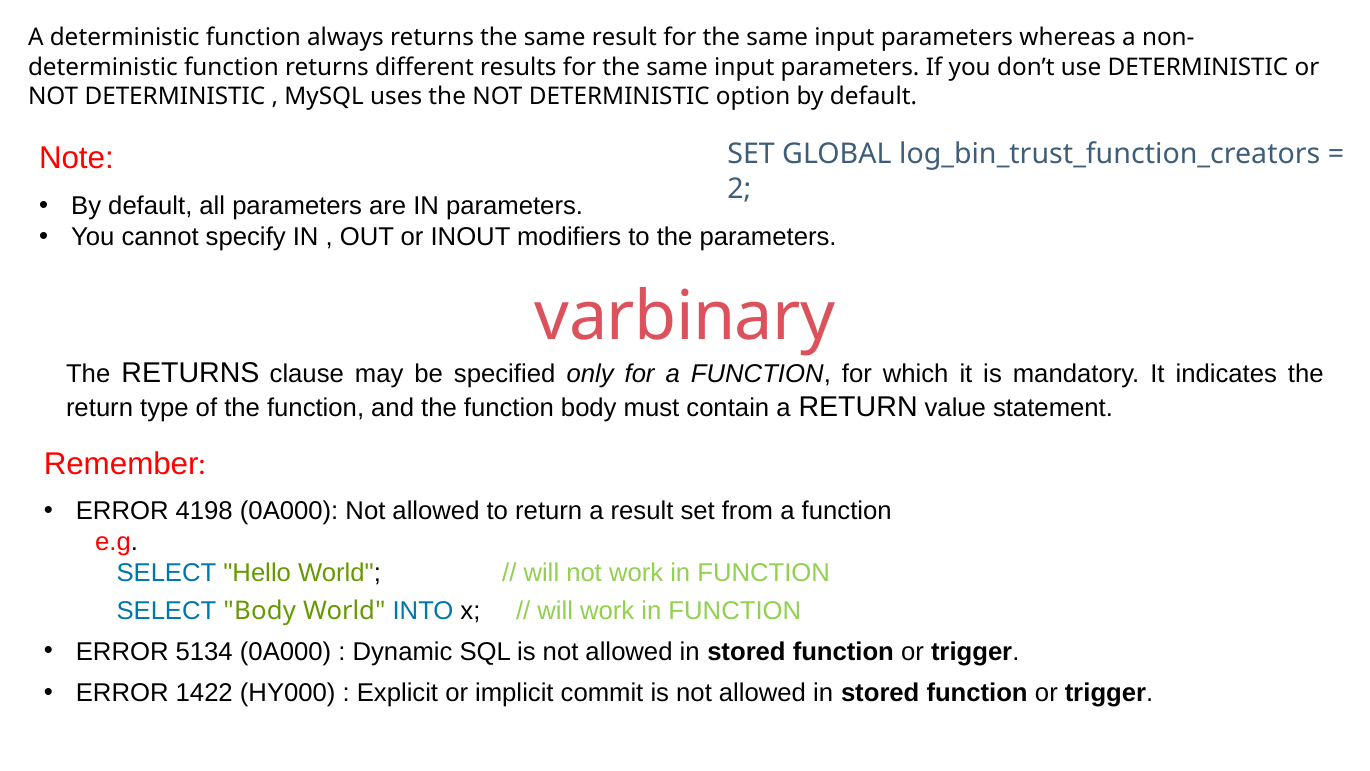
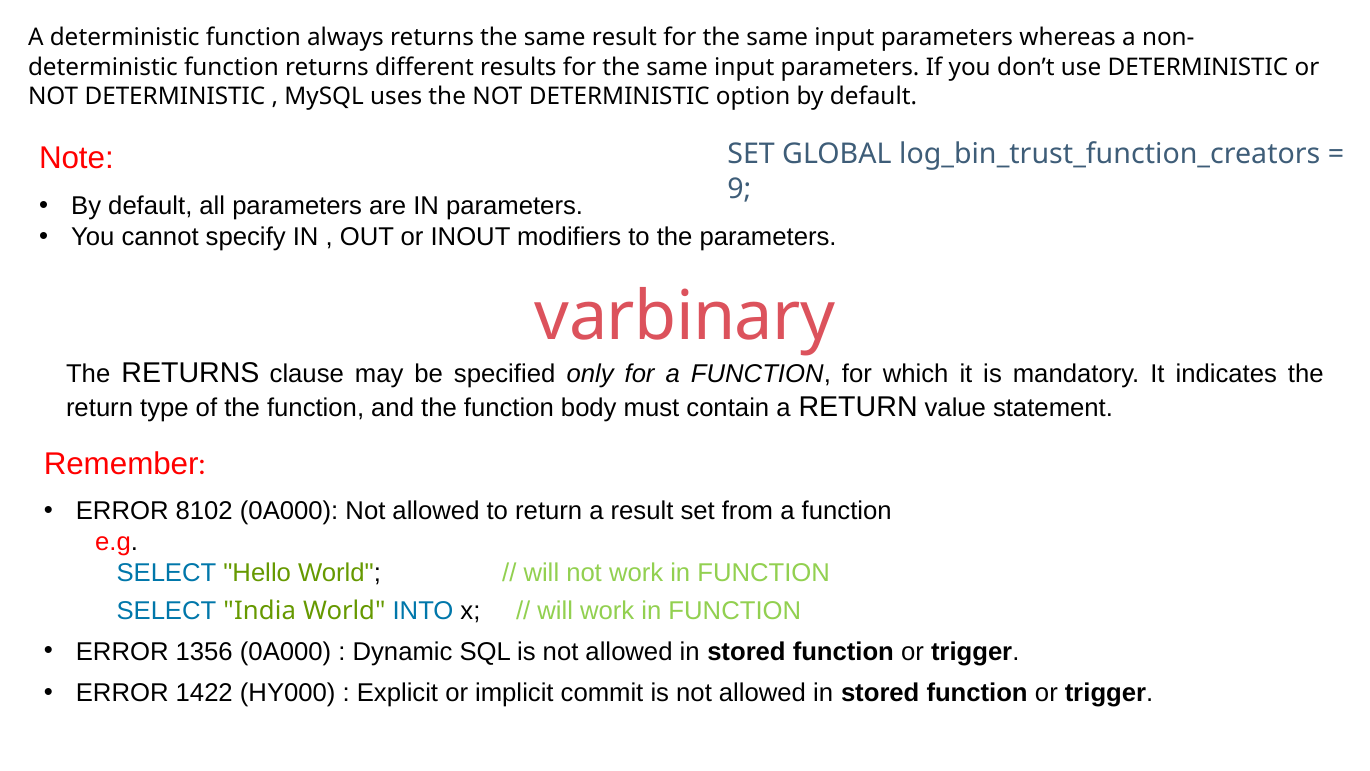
2: 2 -> 9 (739, 189)
4198: 4198 -> 8102 (204, 511)
SELECT Body: Body -> India (260, 610)
5134: 5134 -> 1356 (204, 652)
